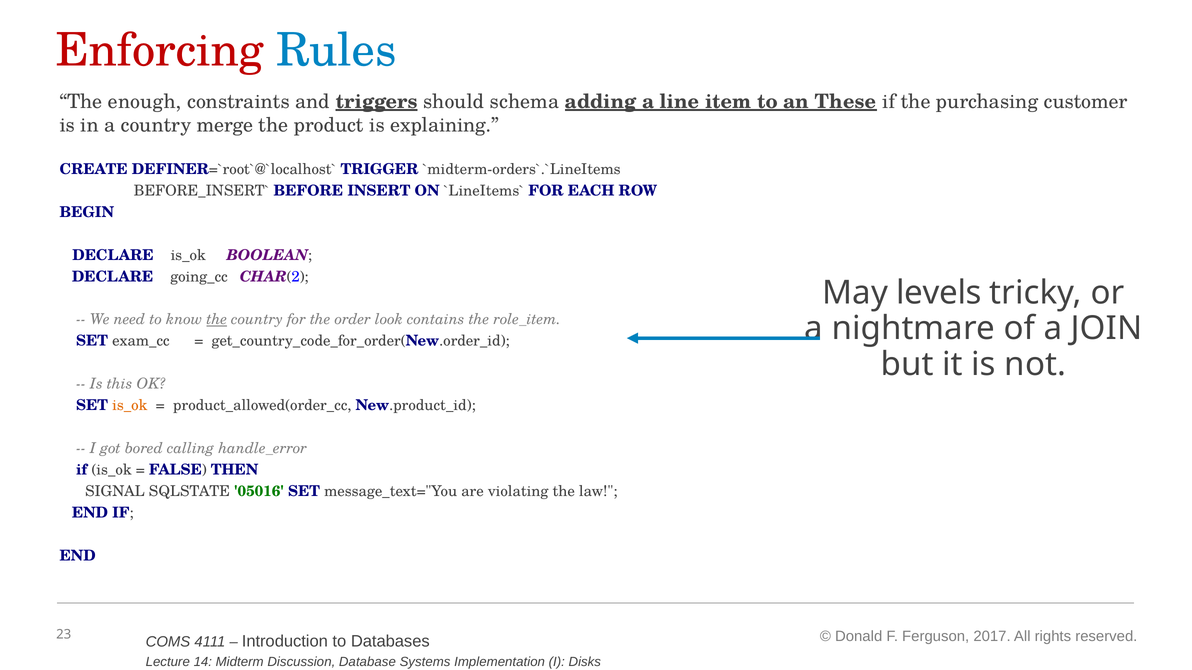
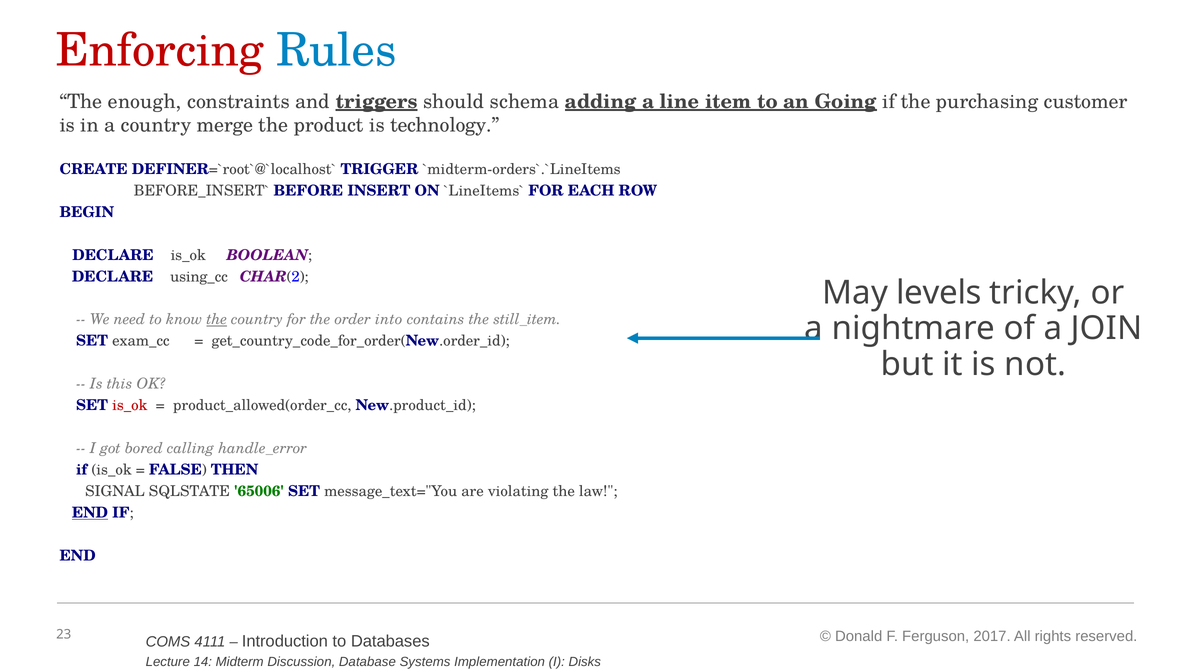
These: These -> Going (846, 102)
explaining: explaining -> technology (445, 125)
going_cc: going_cc -> using_cc (199, 277)
look: look -> into (389, 320)
role_item: role_item -> still_item (527, 320)
is_ok colour: orange -> red (130, 406)
05016: 05016 -> 65006 (259, 492)
END underline: none -> present (90, 513)
